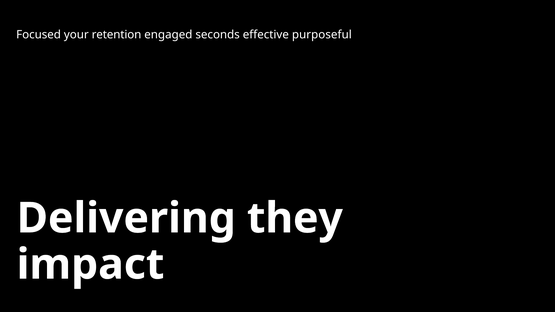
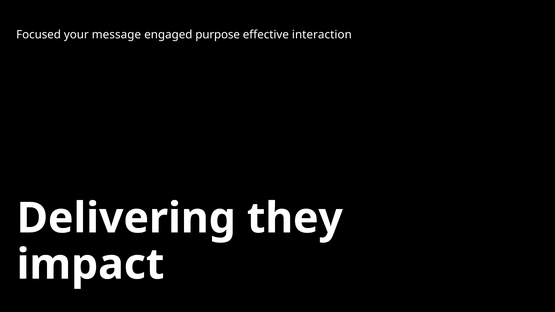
retention: retention -> message (116, 35)
seconds: seconds -> purpose (218, 35)
purposeful: purposeful -> interaction (322, 35)
